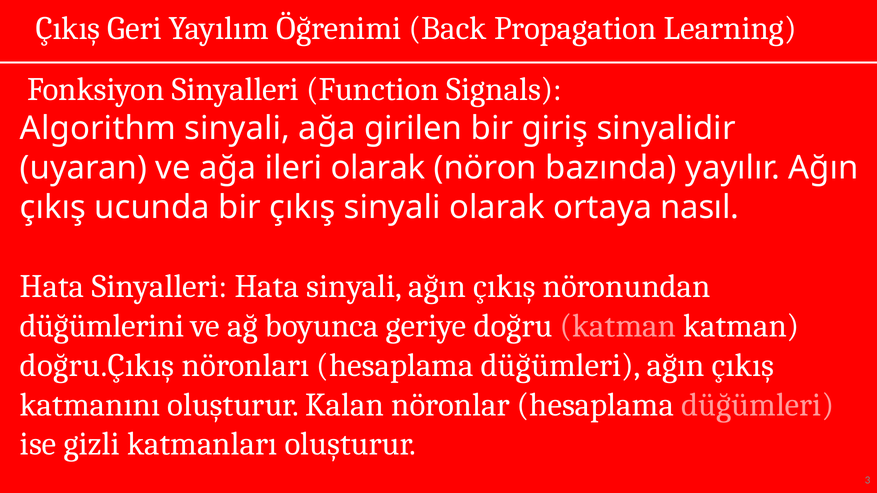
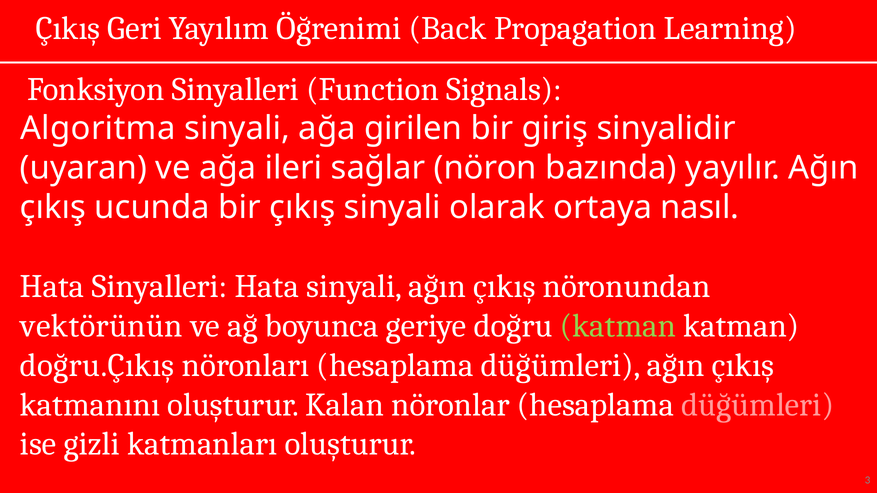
Algorithm: Algorithm -> Algoritma (98, 129)
ileri olarak: olarak -> sağlar (378, 168)
düğümlerini: düğümlerini -> vektörünün (102, 326)
katman colour: pink -> light green (618, 326)
